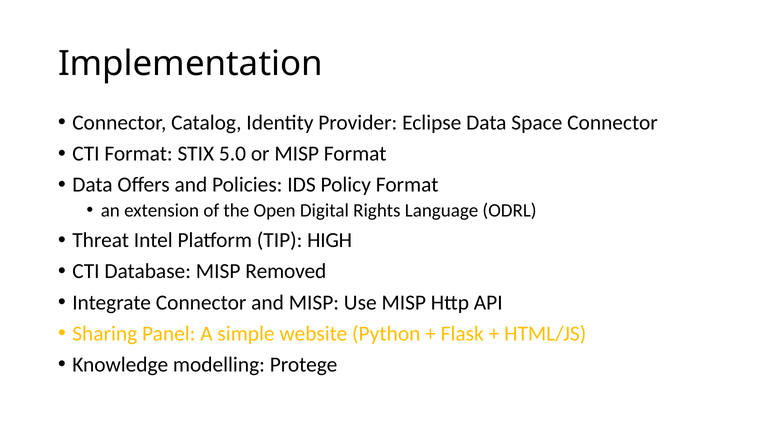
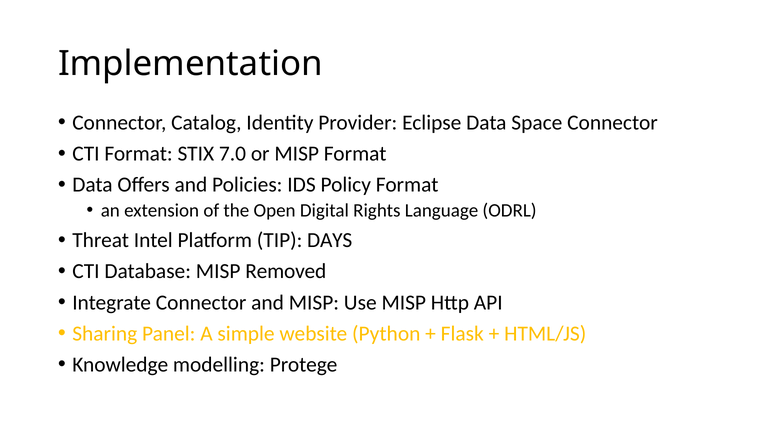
5.0: 5.0 -> 7.0 (233, 154)
HIGH: HIGH -> DAYS (330, 240)
